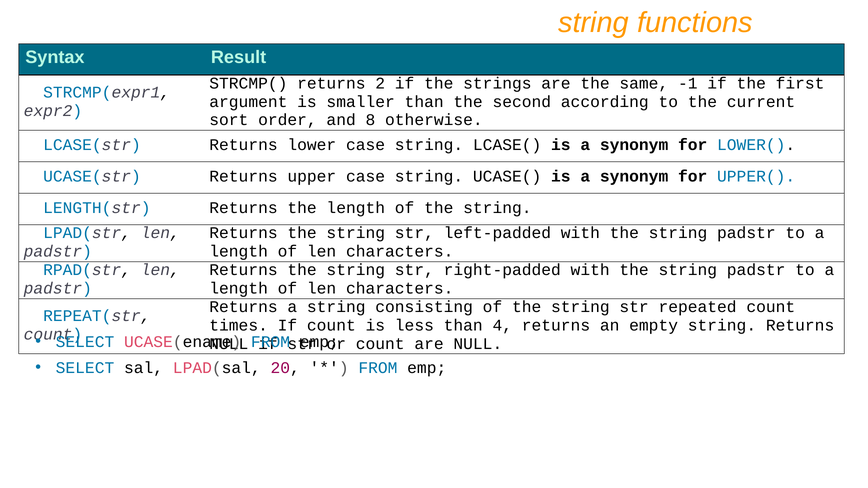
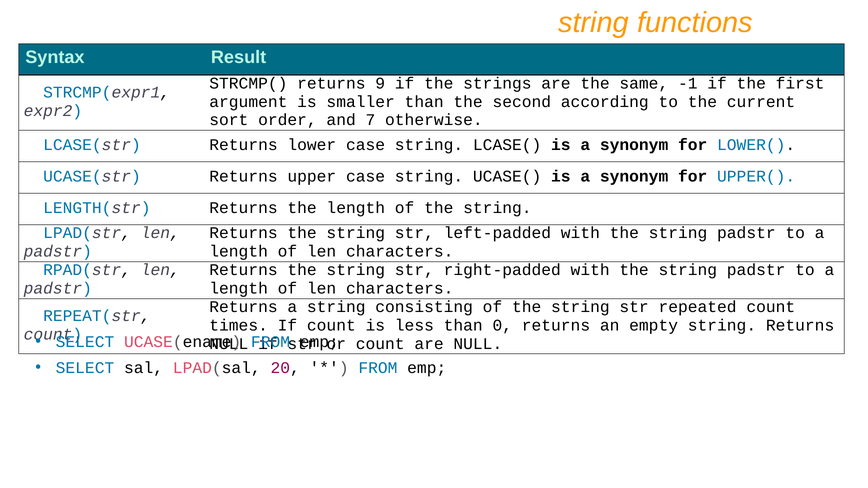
2: 2 -> 9 (380, 83)
8: 8 -> 7 (370, 120)
4: 4 -> 0 (502, 325)
